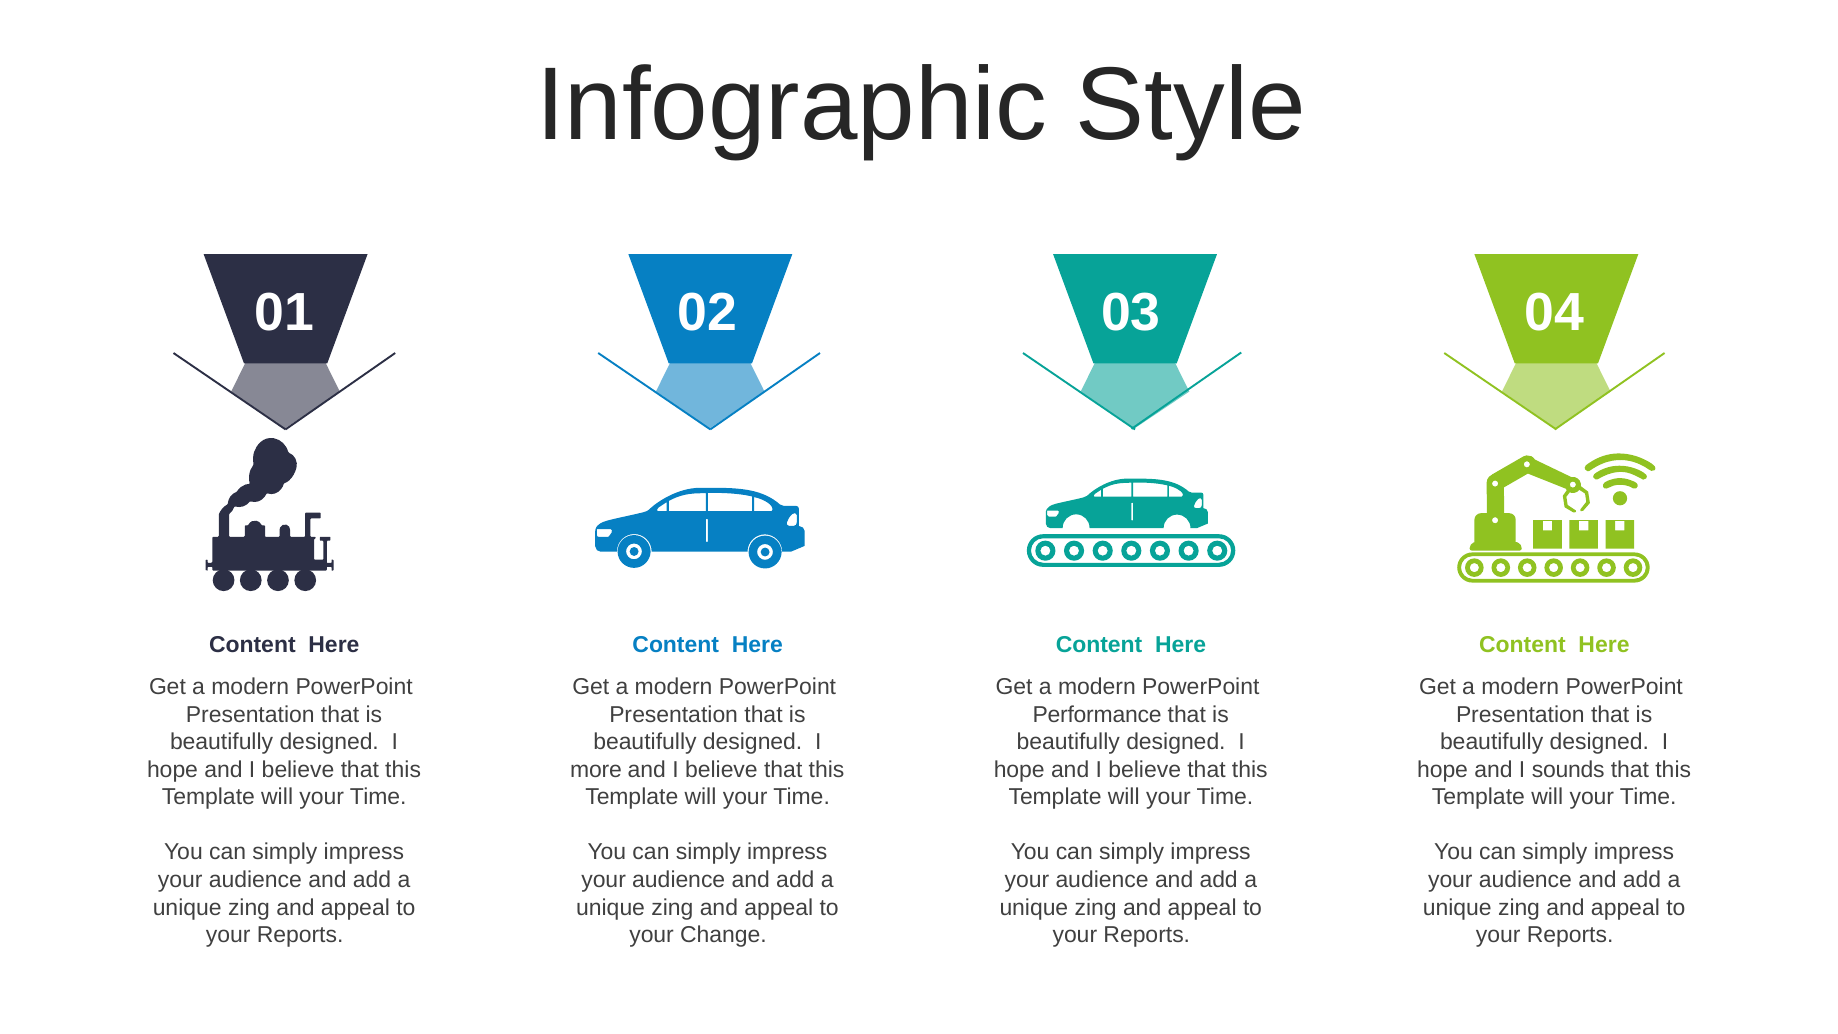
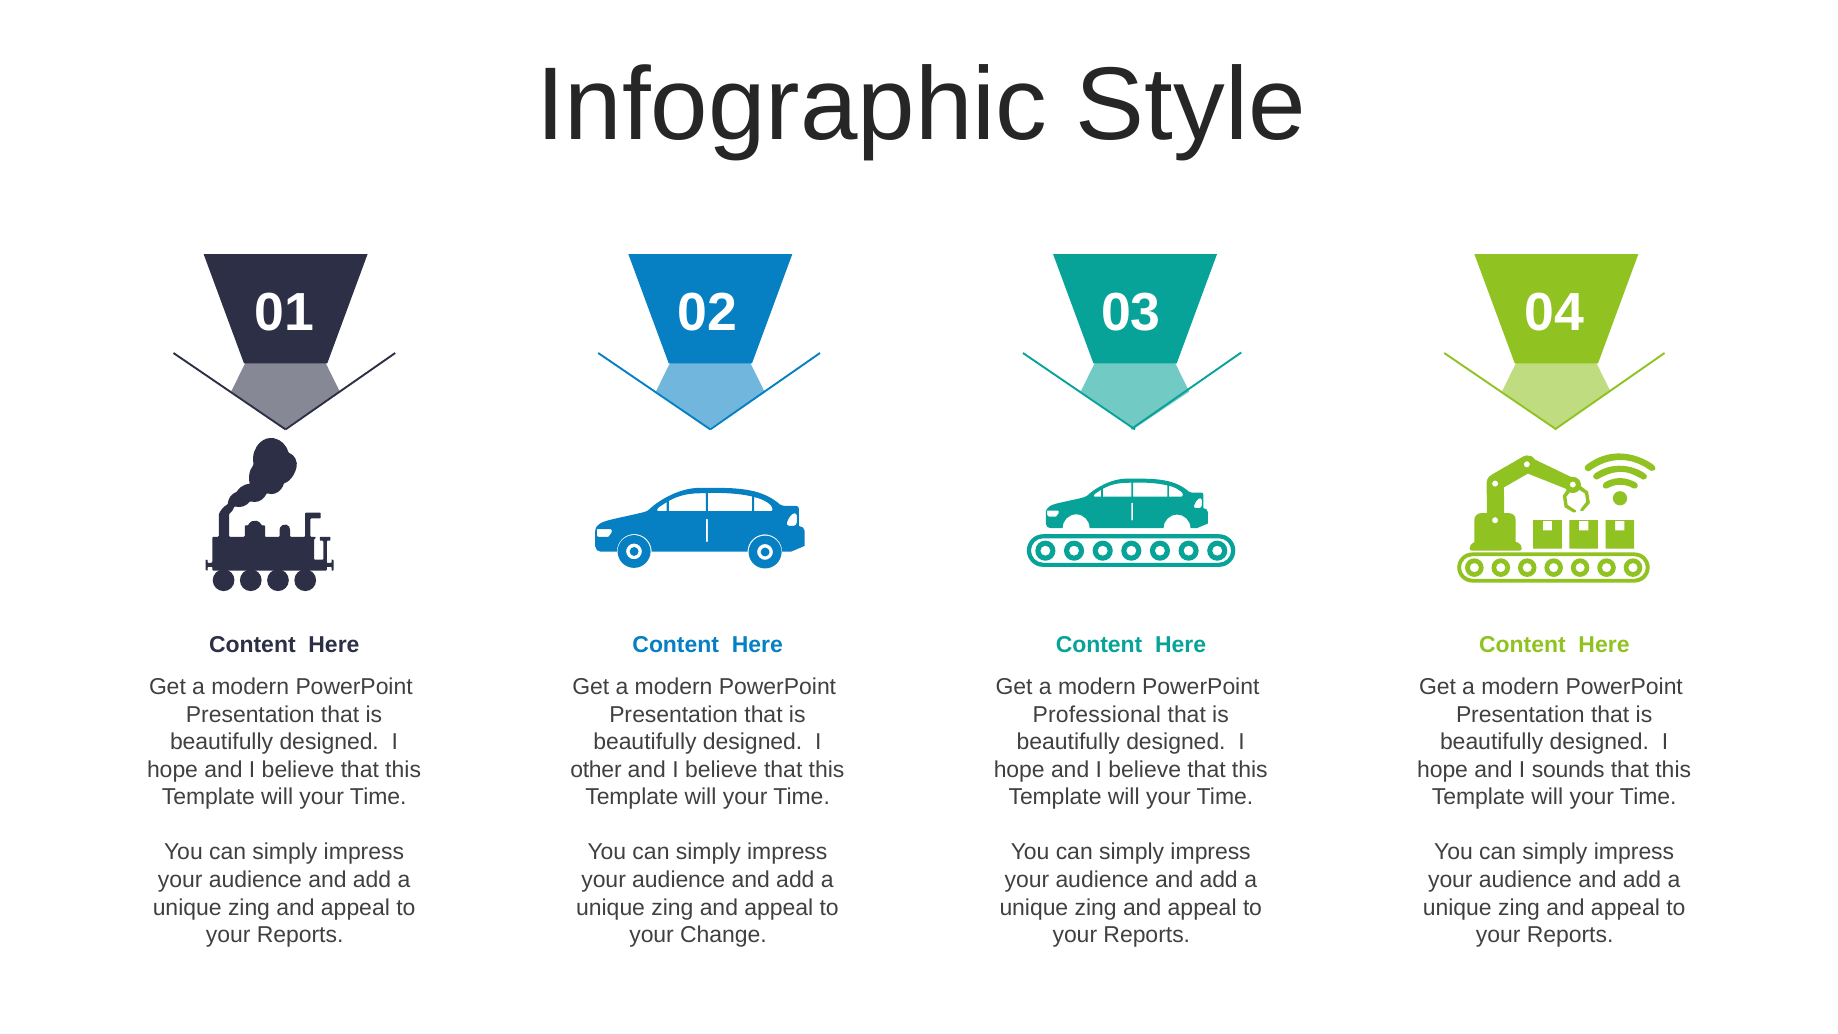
Performance: Performance -> Professional (1097, 714)
more: more -> other (596, 770)
